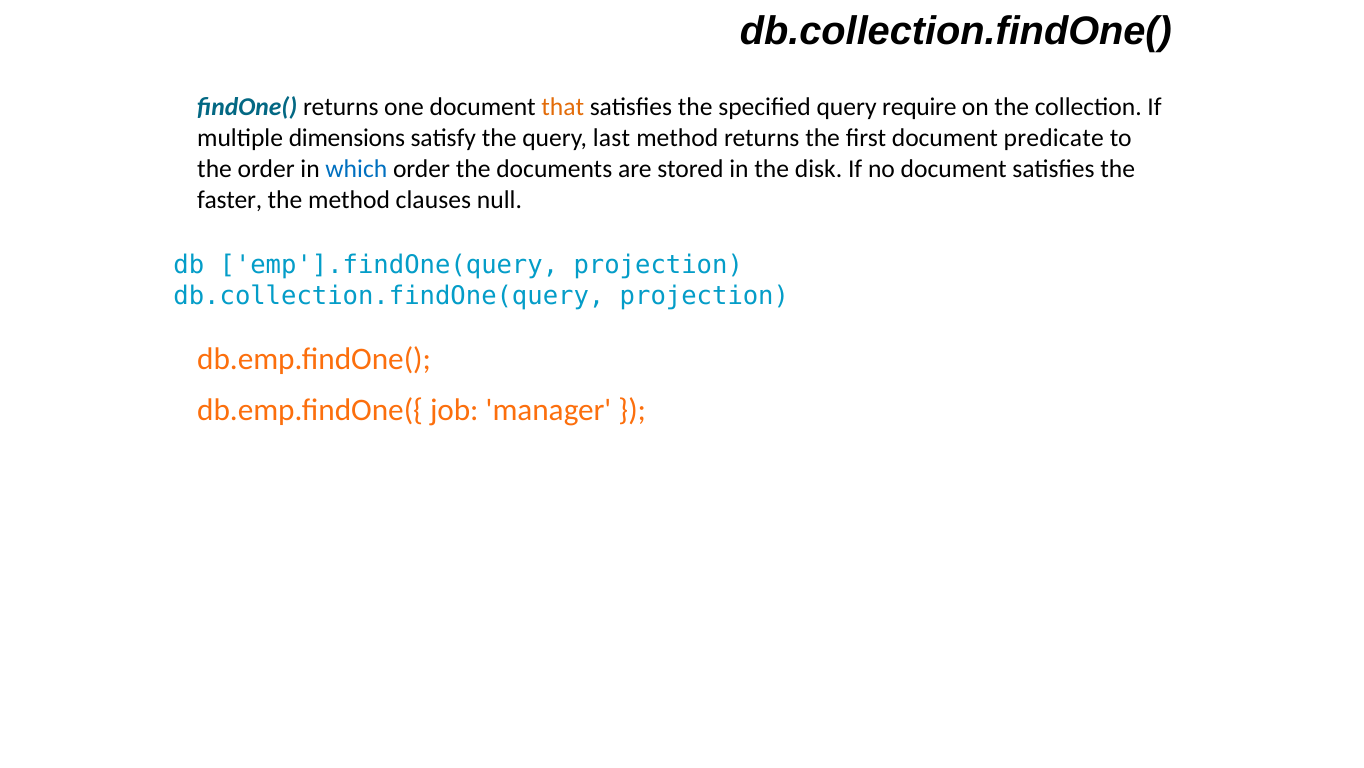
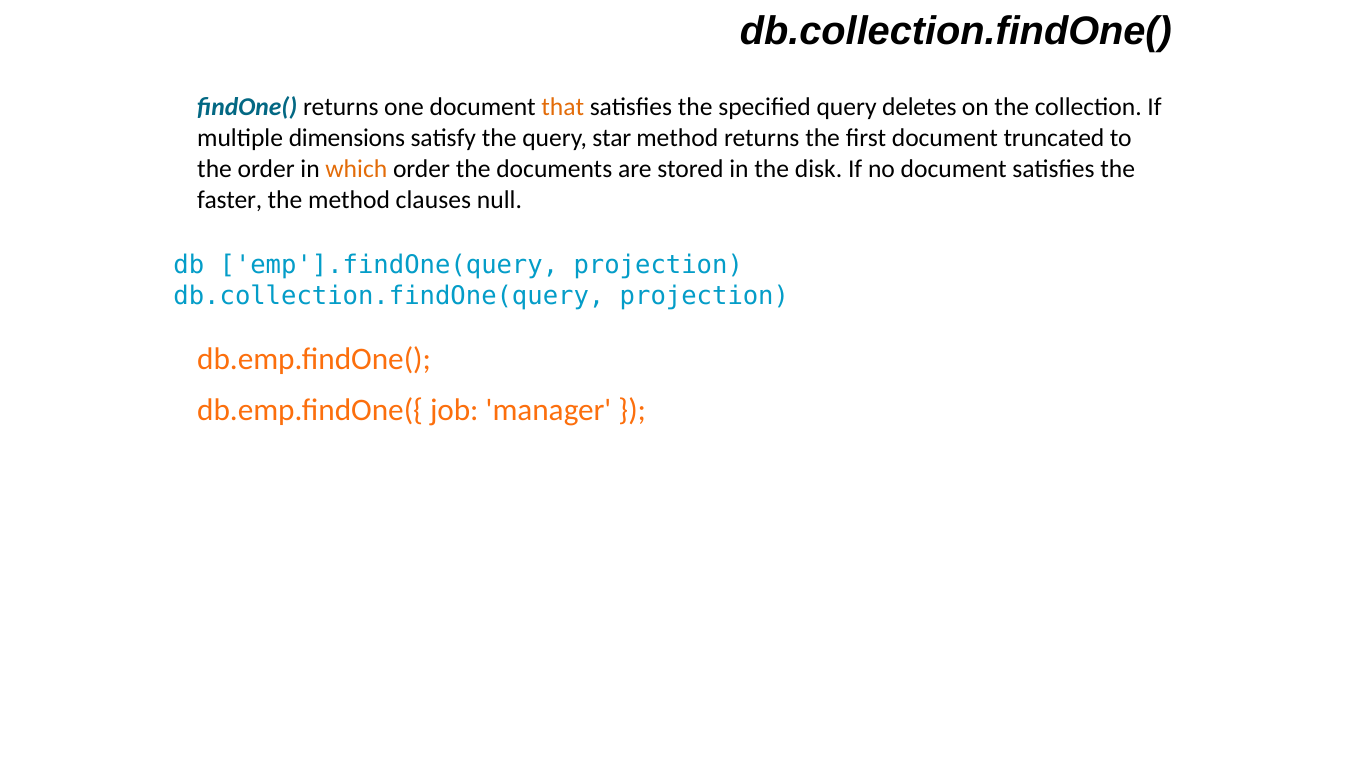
require: require -> deletes (919, 107)
last: last -> star (612, 138)
predicate: predicate -> truncated (1054, 138)
which colour: blue -> orange (356, 169)
